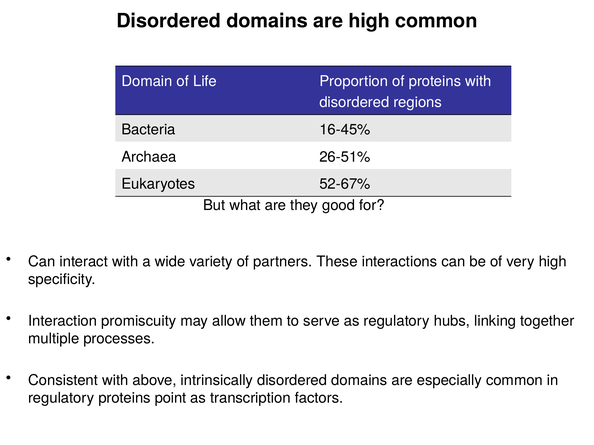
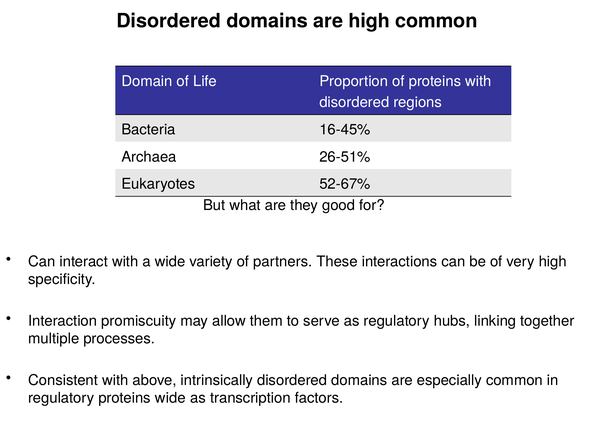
proteins point: point -> wide (170, 399)
